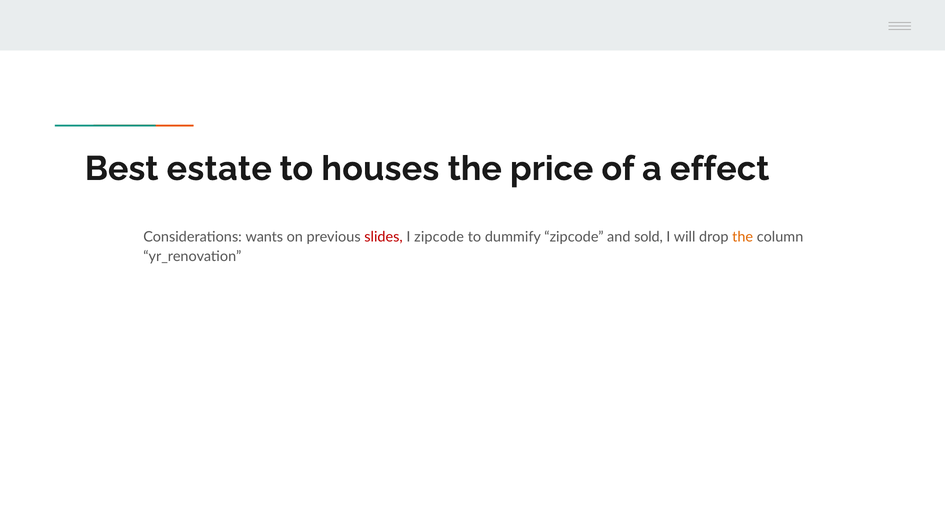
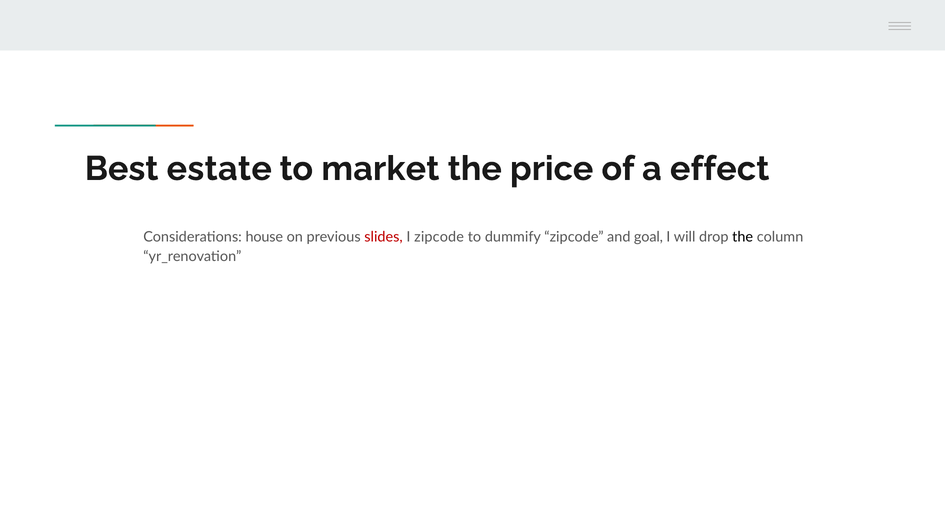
houses: houses -> market (380, 169)
wants: wants -> house (264, 237)
sold: sold -> goal (648, 237)
the colour: orange -> black (743, 237)
